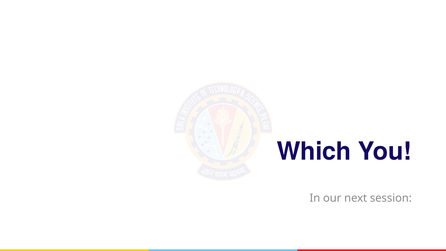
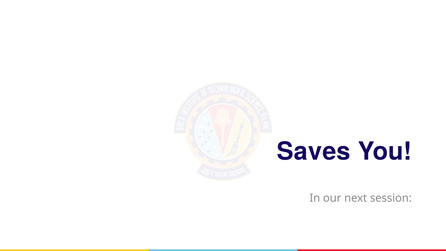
Which: Which -> Saves (314, 152)
